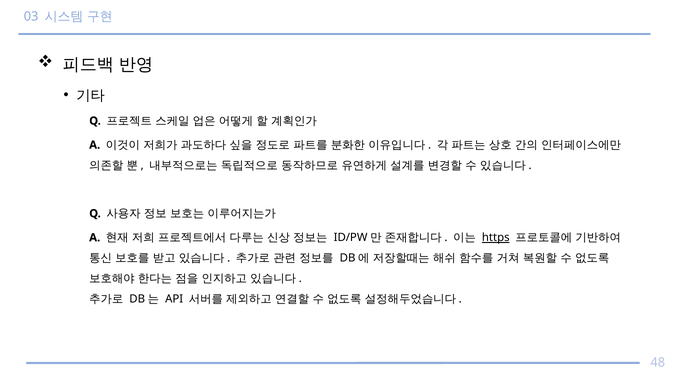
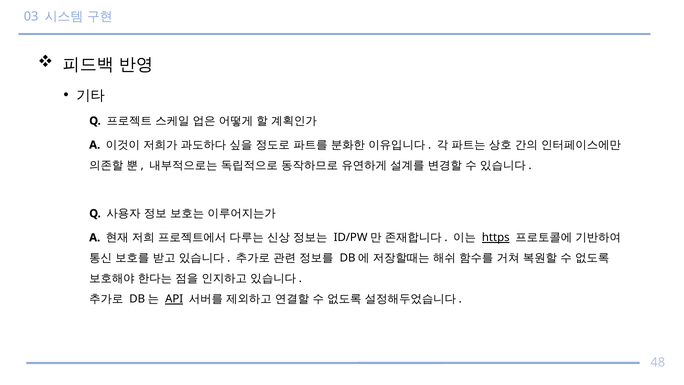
API underline: none -> present (174, 299)
